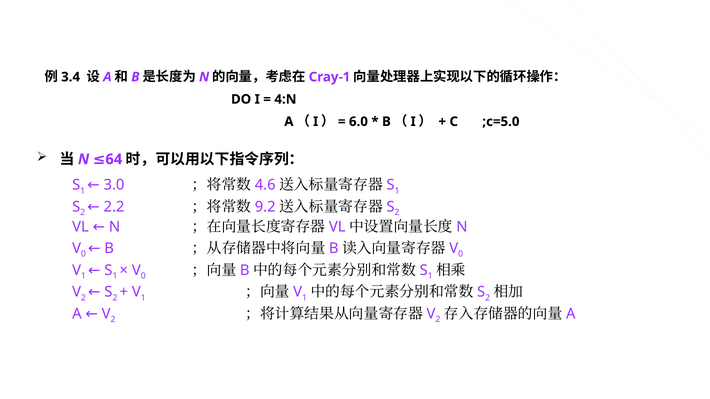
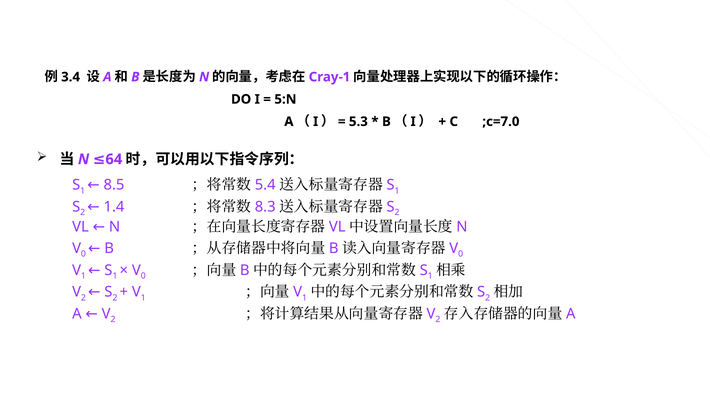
4:N: 4:N -> 5:N (285, 99)
6.0: 6.0 -> 5.3 (358, 122)
;c=5.0: ;c=5.0 -> ;c=7.0 (501, 122)
4.6: 4.6 -> 5.4 (265, 185)
3.0: 3.0 -> 8.5 (114, 185)
9.2: 9.2 -> 8.3 (265, 207)
2.2: 2.2 -> 1.4 (114, 207)
